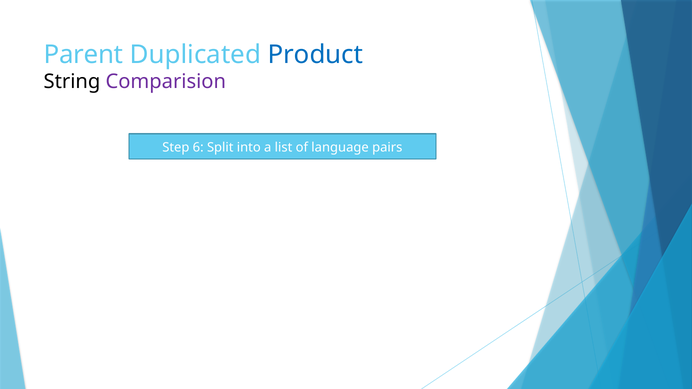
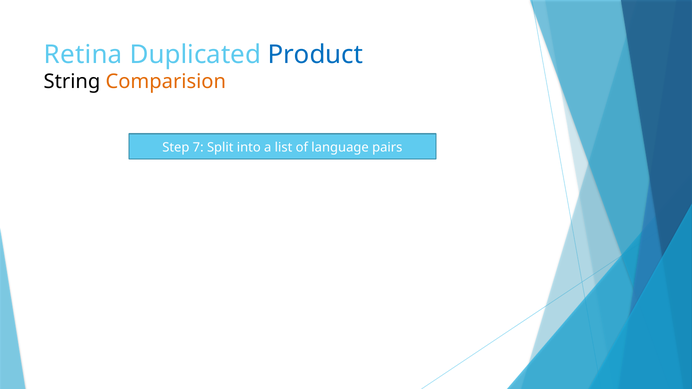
Parent: Parent -> Retina (83, 55)
Comparision colour: purple -> orange (166, 82)
6: 6 -> 7 (198, 147)
